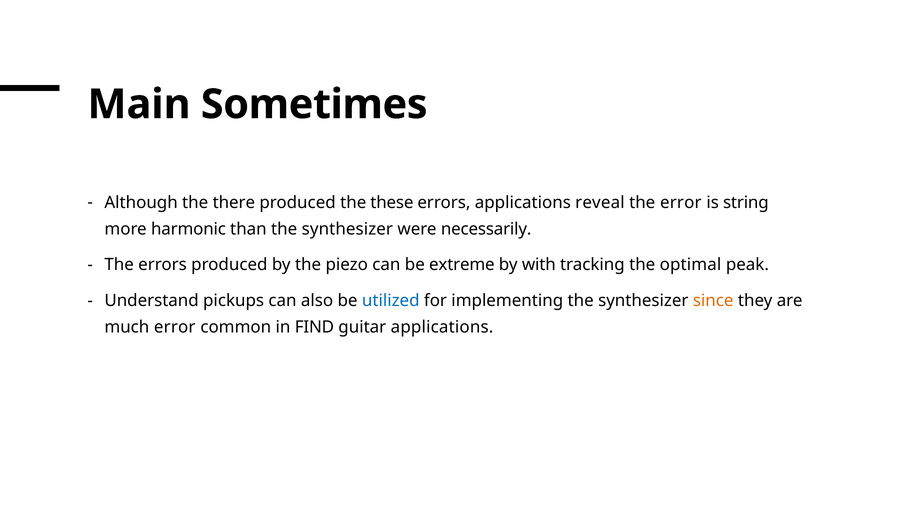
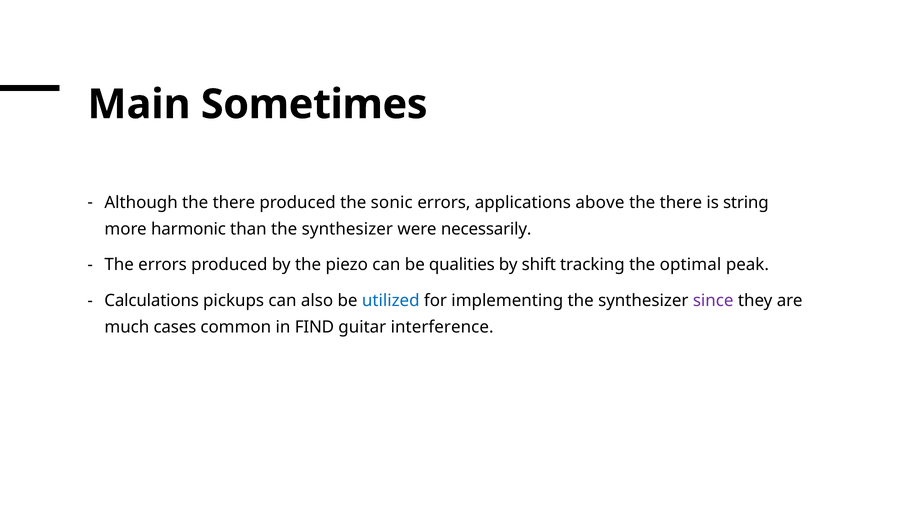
these: these -> sonic (392, 202)
reveal: reveal -> above (600, 202)
error: error -> there (681, 202)
extreme: extreme -> qualities (462, 265)
with: with -> shift (539, 265)
Understand: Understand -> Calculations (152, 300)
since colour: orange -> purple (713, 300)
much error: error -> cases (175, 327)
guitar applications: applications -> interference (442, 327)
